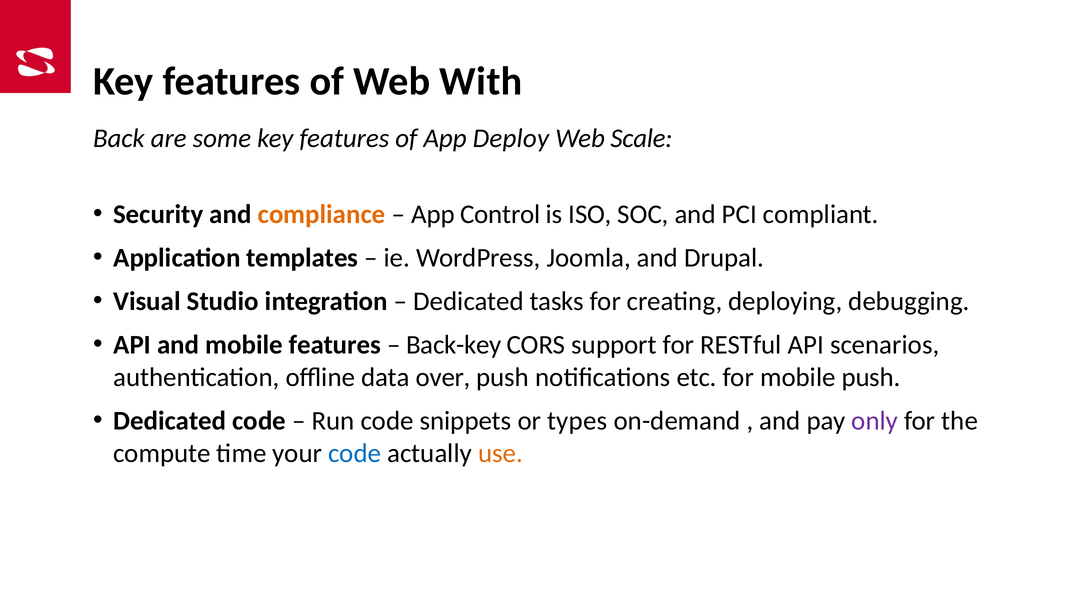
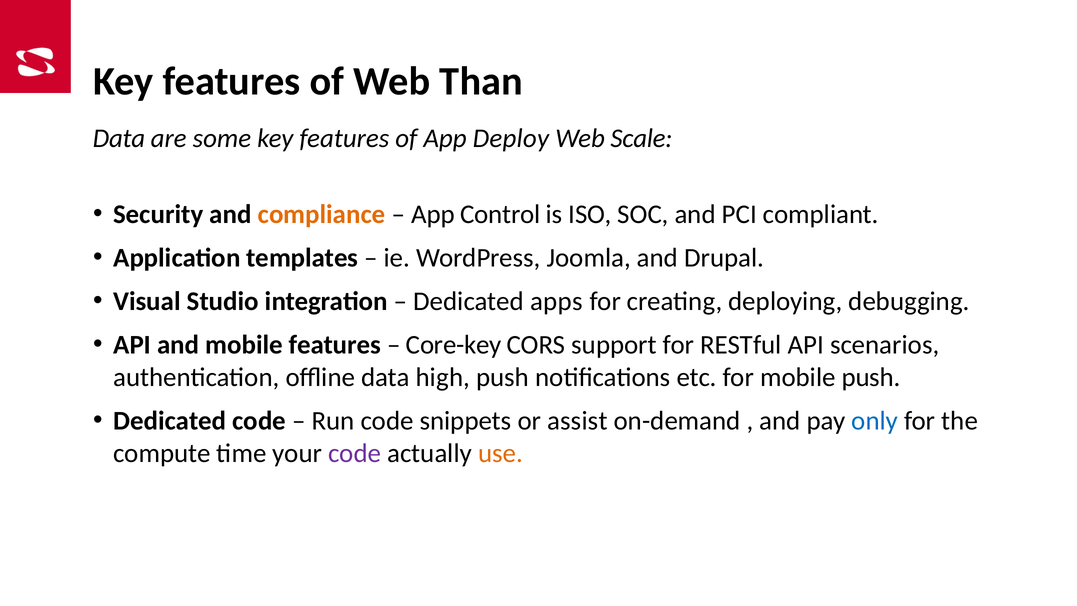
With: With -> Than (481, 82)
Back: Back -> Data (119, 138)
tasks: tasks -> apps (557, 301)
Back-key: Back-key -> Core-key (454, 345)
over: over -> high (443, 377)
types: types -> assist (577, 421)
only colour: purple -> blue (875, 421)
code colour: blue -> purple (355, 453)
